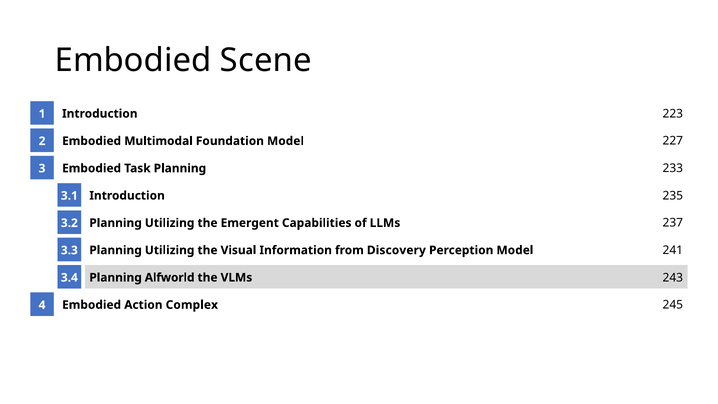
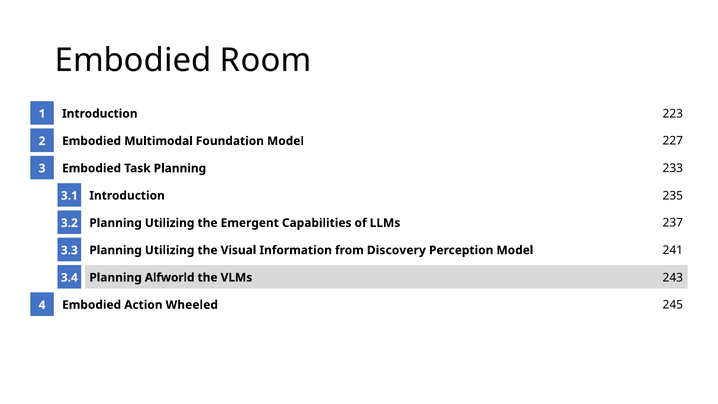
Scene: Scene -> Room (266, 60)
Complex: Complex -> Wheeled (192, 305)
